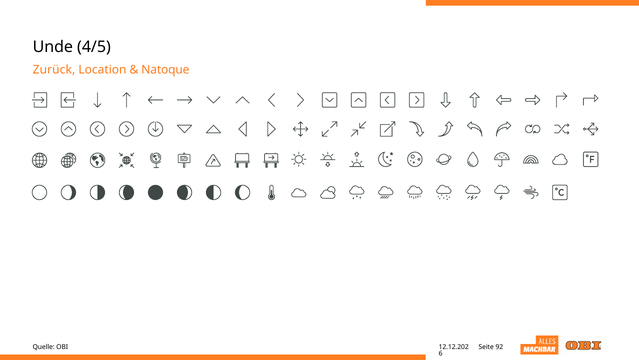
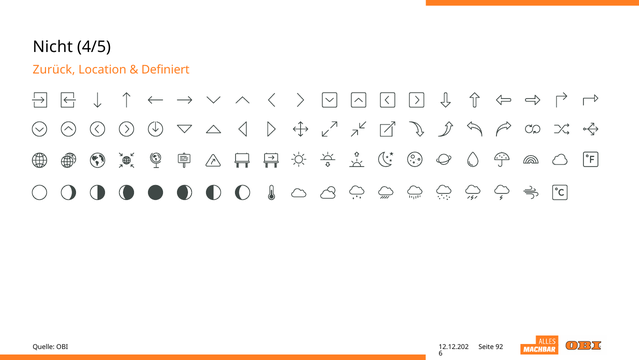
Unde: Unde -> Nicht (53, 47)
Natoque: Natoque -> Definiert (165, 69)
